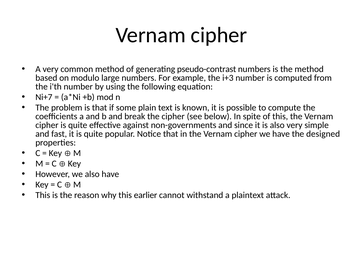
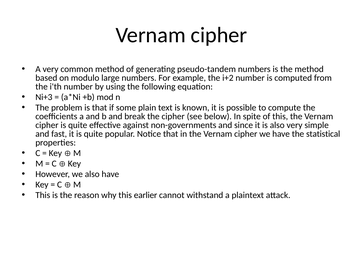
pseudo-contrast: pseudo-contrast -> pseudo-tandem (207, 69)
i+3: i+3 -> i+2 (228, 78)
Ni+7: Ni+7 -> Ni+3 (44, 97)
designed: designed -> statistical (323, 134)
